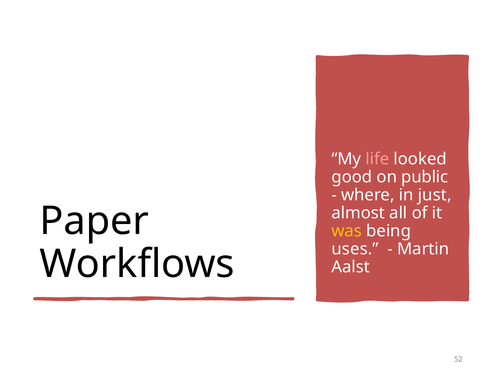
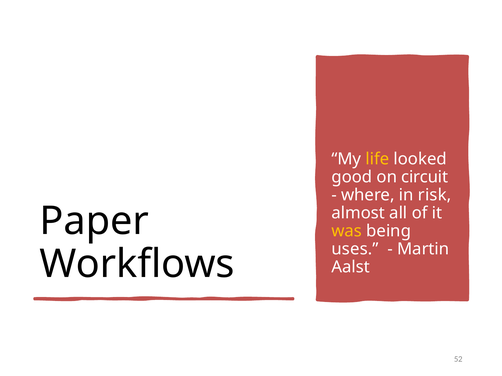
life colour: pink -> yellow (377, 159)
public: public -> circuit (425, 177)
just: just -> risk (435, 195)
